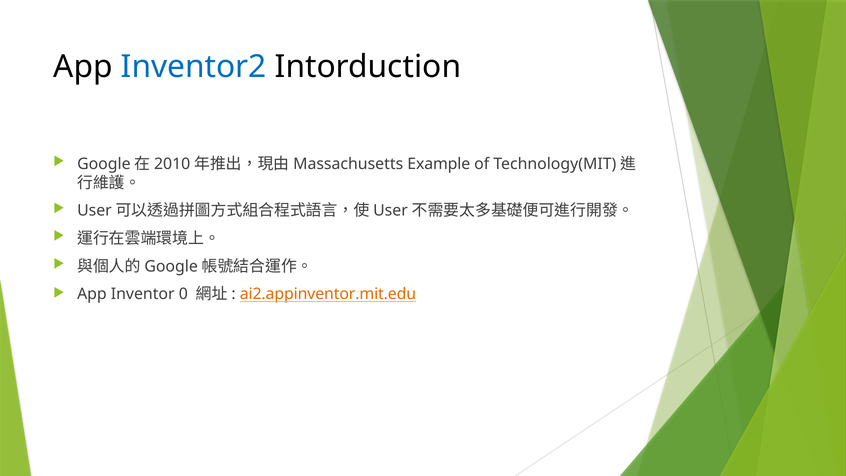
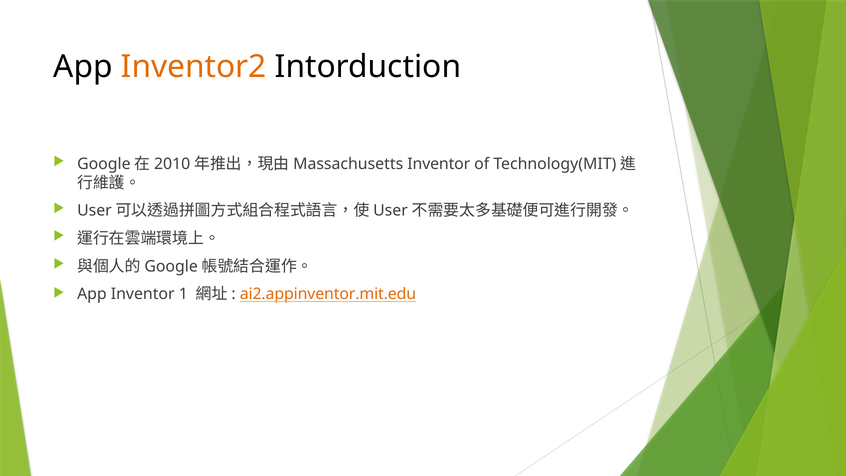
Inventor2 colour: blue -> orange (194, 67)
Example: Example -> Inventor (439, 164)
0: 0 -> 1 (183, 294)
